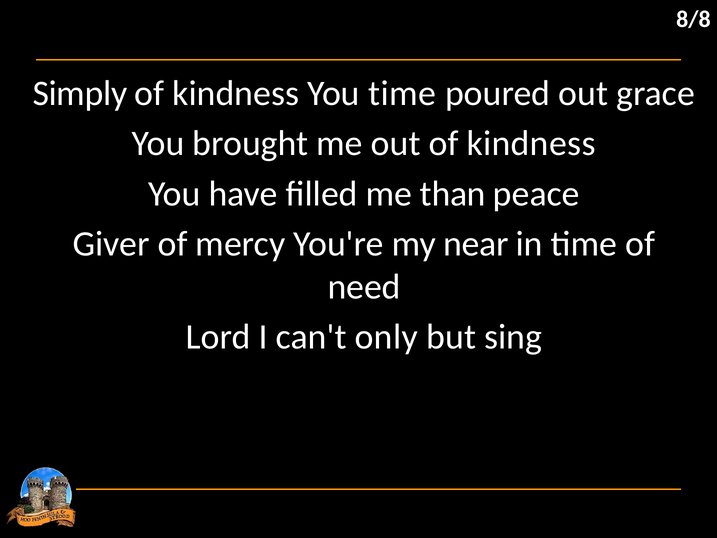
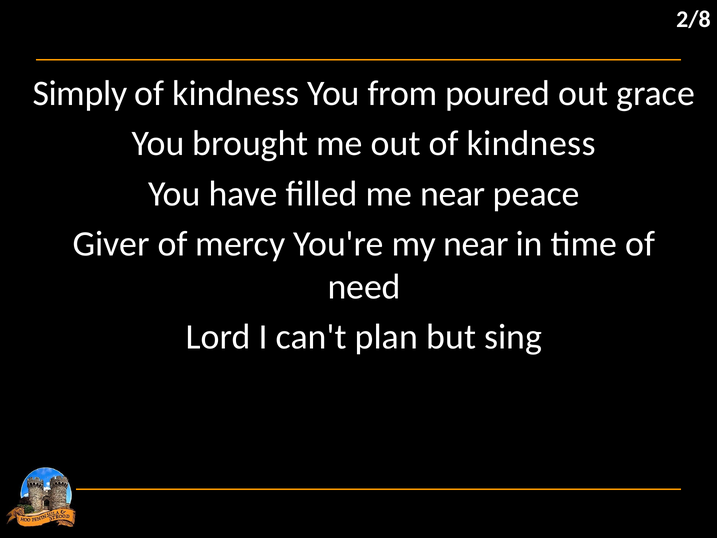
8/8: 8/8 -> 2/8 (693, 20)
You time: time -> from (403, 93)
me than: than -> near (453, 194)
only: only -> plan (386, 337)
